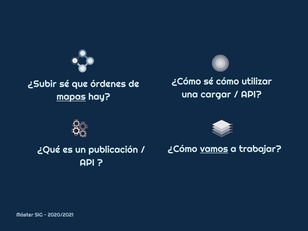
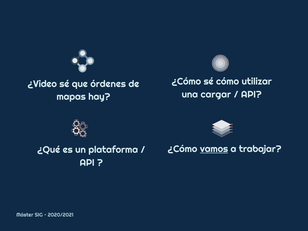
¿Subir: ¿Subir -> ¿Video (42, 84)
mapas underline: present -> none (71, 97)
publicación: publicación -> plataforma (113, 150)
